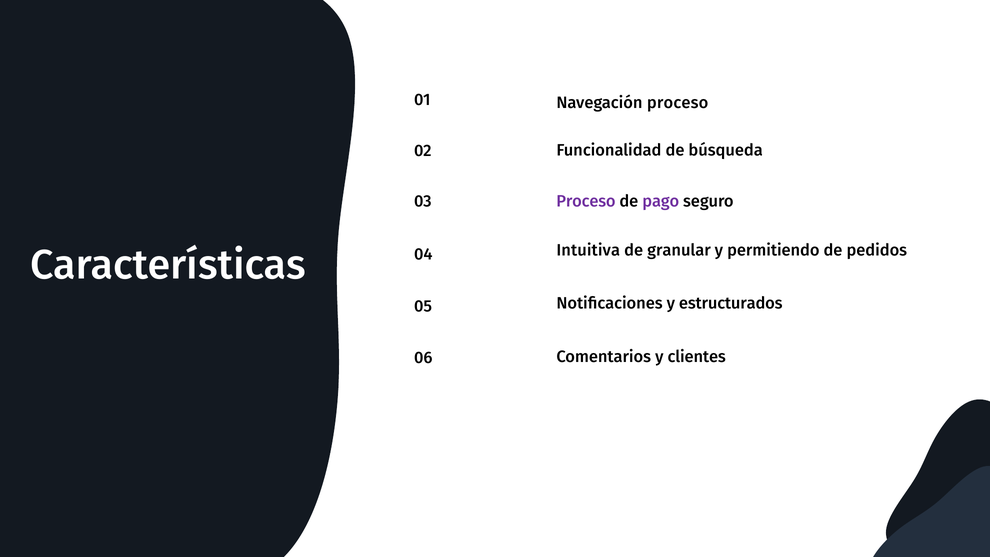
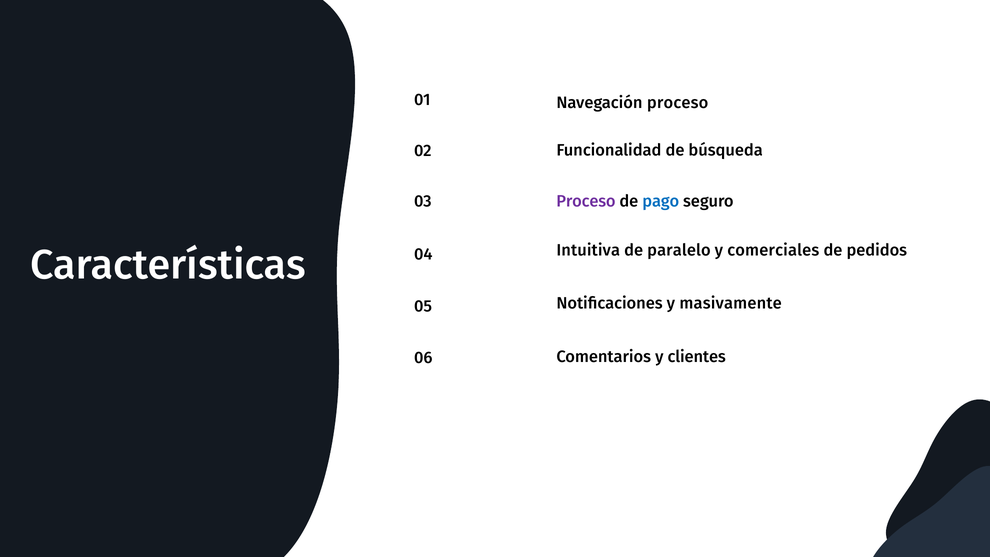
pago colour: purple -> blue (661, 201)
granular: granular -> paralelo (679, 250)
permitiendo: permitiendo -> comerciales (773, 250)
estructurados: estructurados -> masivamente (731, 303)
